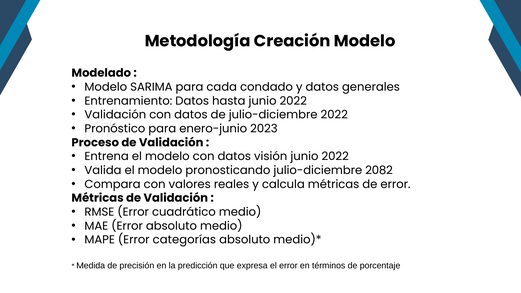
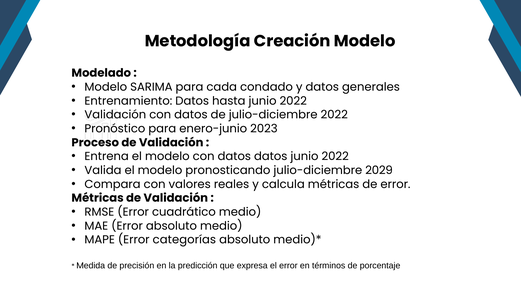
datos visión: visión -> datos (271, 156)
2082: 2082 -> 2029 (379, 170)
